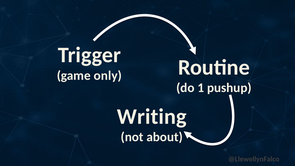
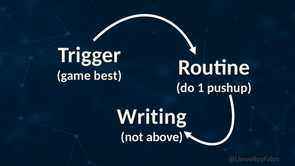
only: only -> best (108, 76)
about: about -> above (165, 137)
